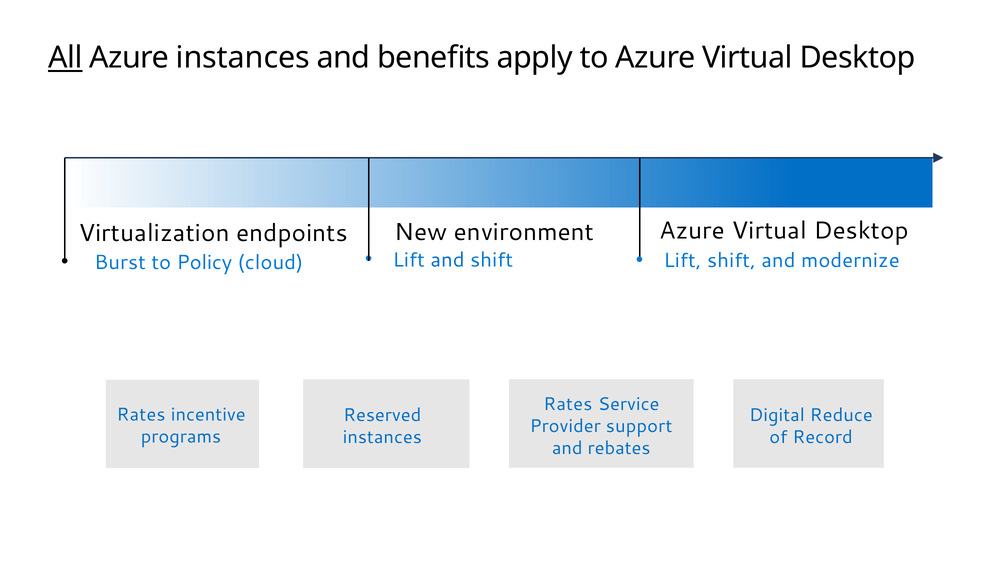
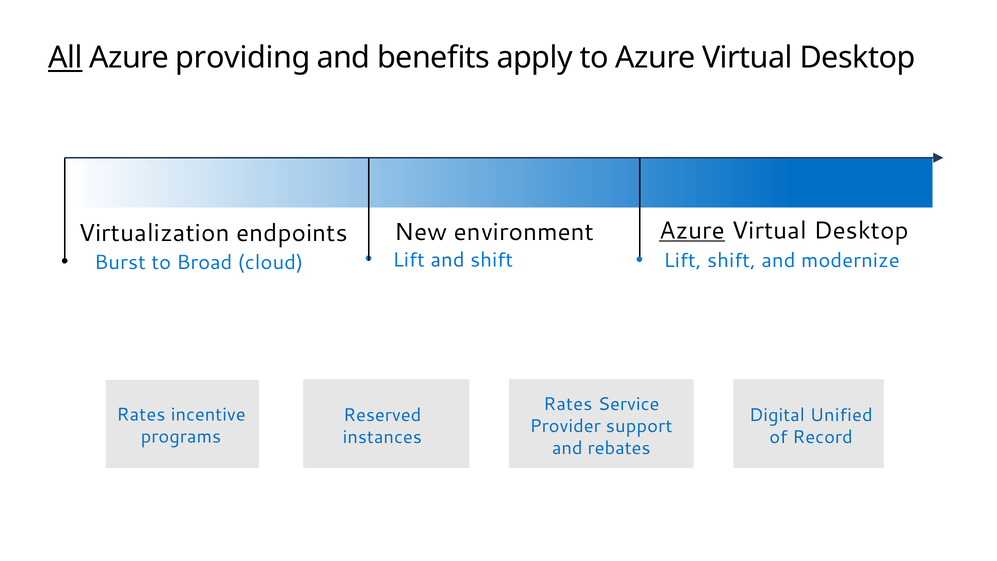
Azure instances: instances -> providing (243, 58)
Azure underline: none -> present (692, 230)
Policy: Policy -> Broad (204, 262)
Reduce: Reduce -> Unified (841, 415)
